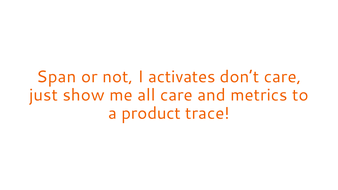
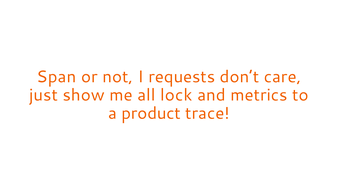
activates: activates -> requests (182, 77)
all care: care -> lock (176, 95)
